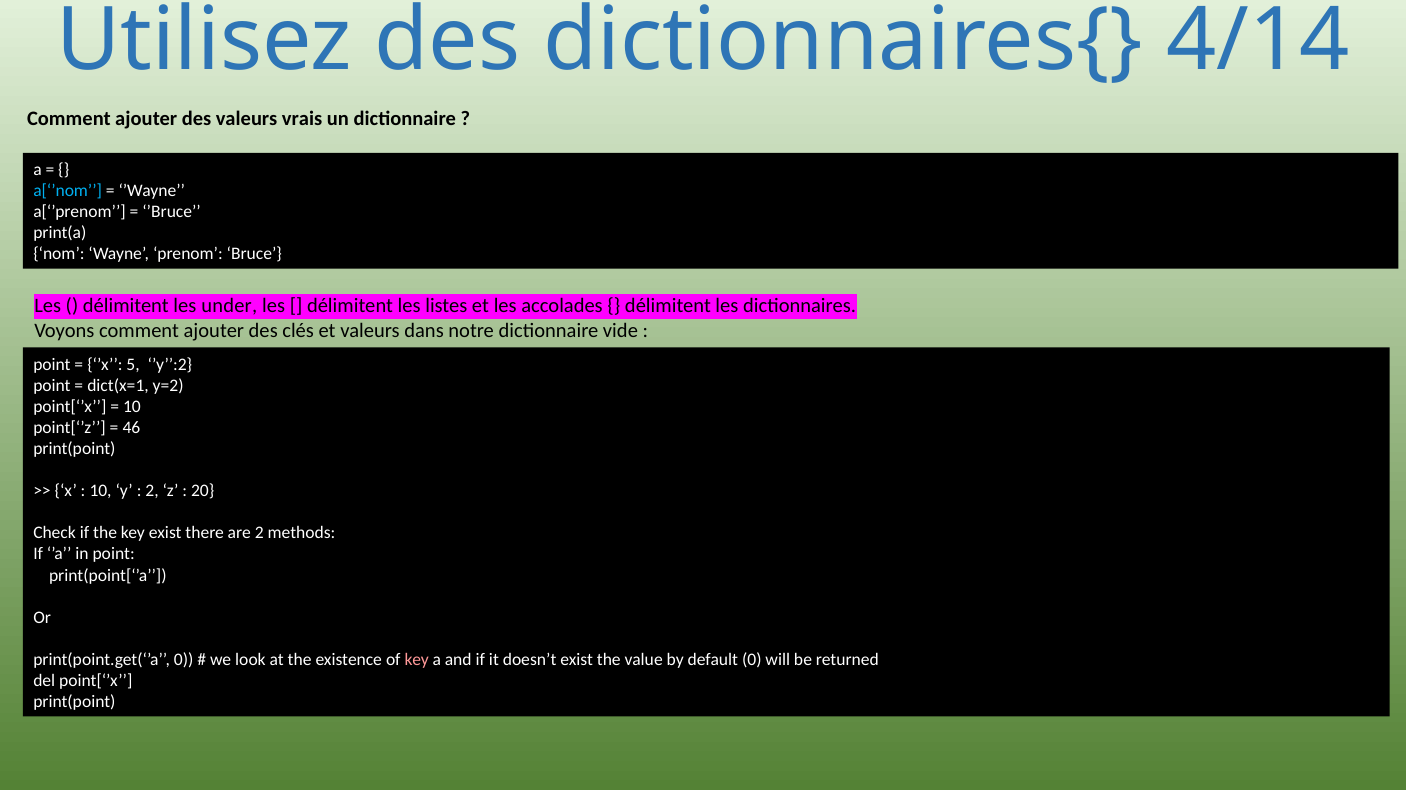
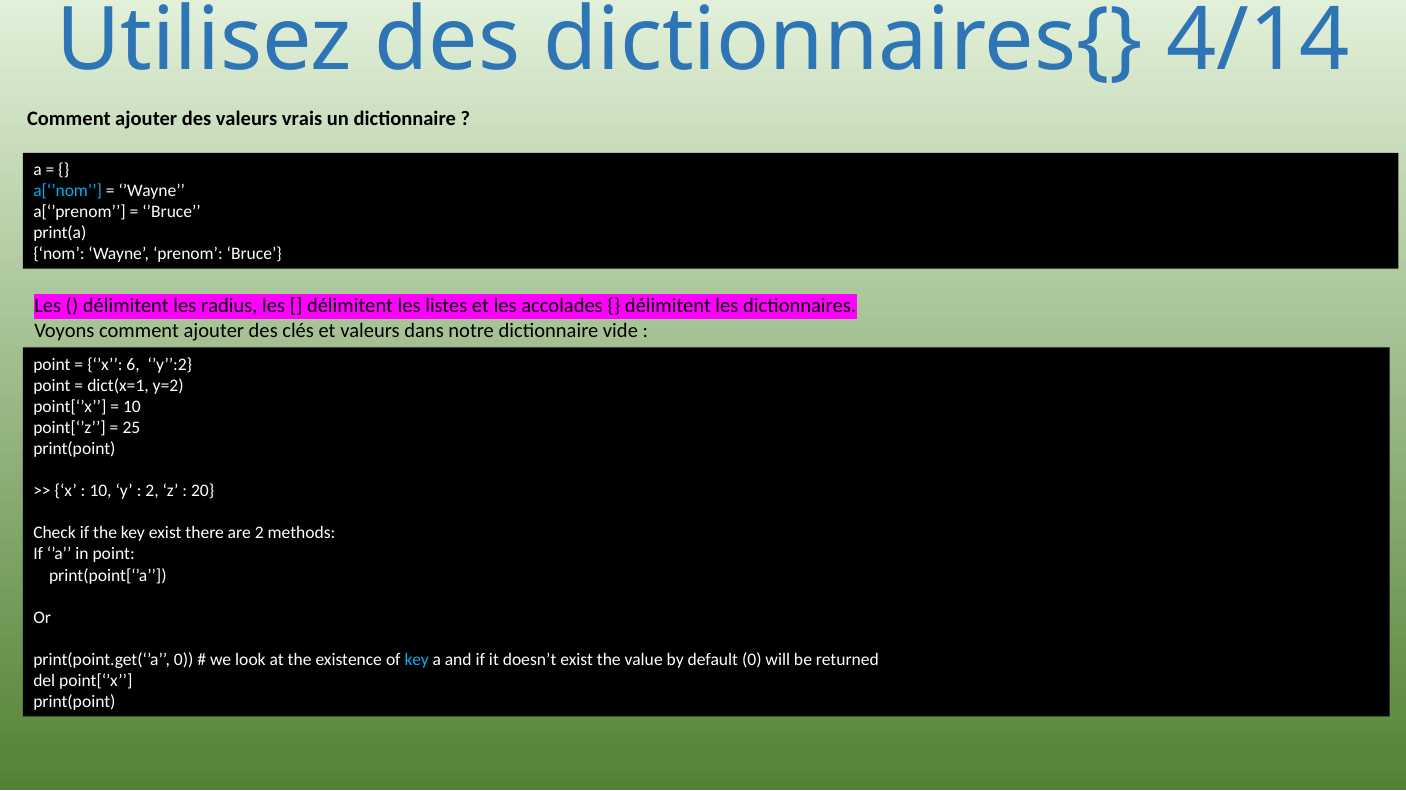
under: under -> radius (229, 306)
5: 5 -> 6 (133, 364)
46: 46 -> 25 (131, 428)
key colour: pink -> light blue (417, 659)
